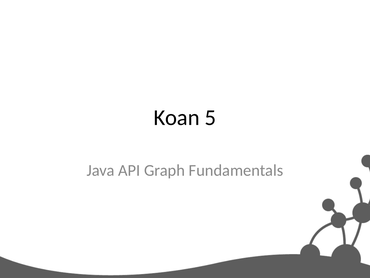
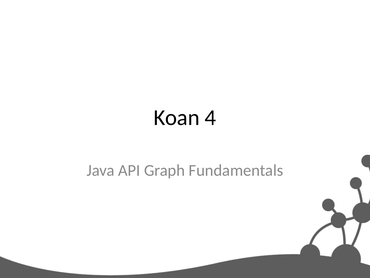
5: 5 -> 4 (210, 118)
